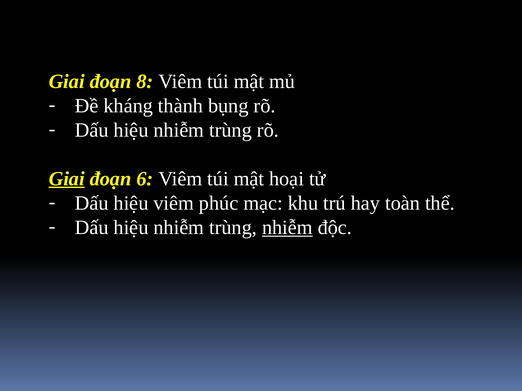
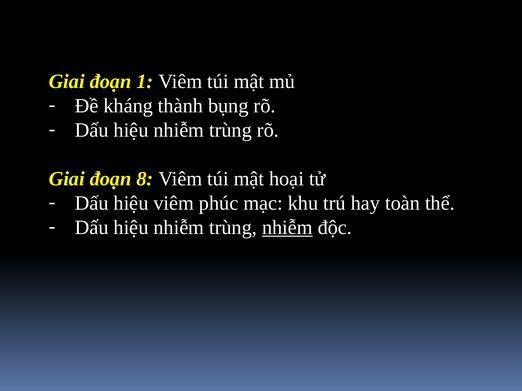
8: 8 -> 1 (145, 81)
Giai underline: present -> none (67, 179)
6: 6 -> 8 (145, 179)
